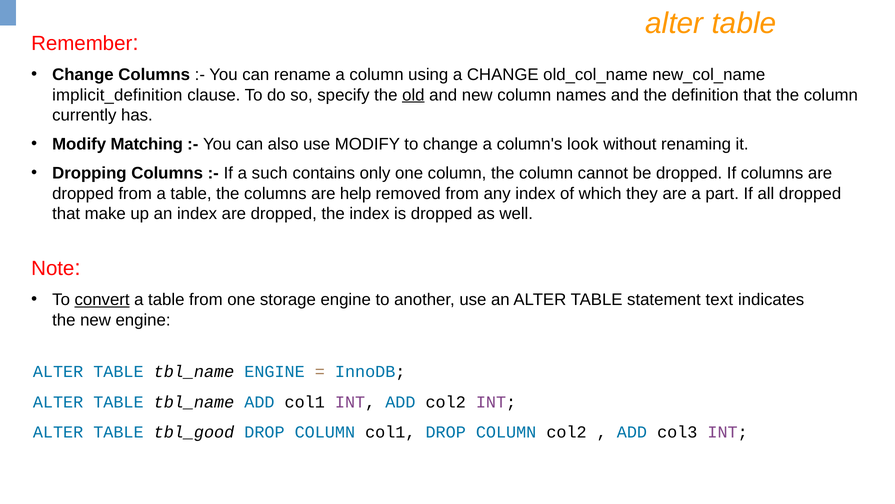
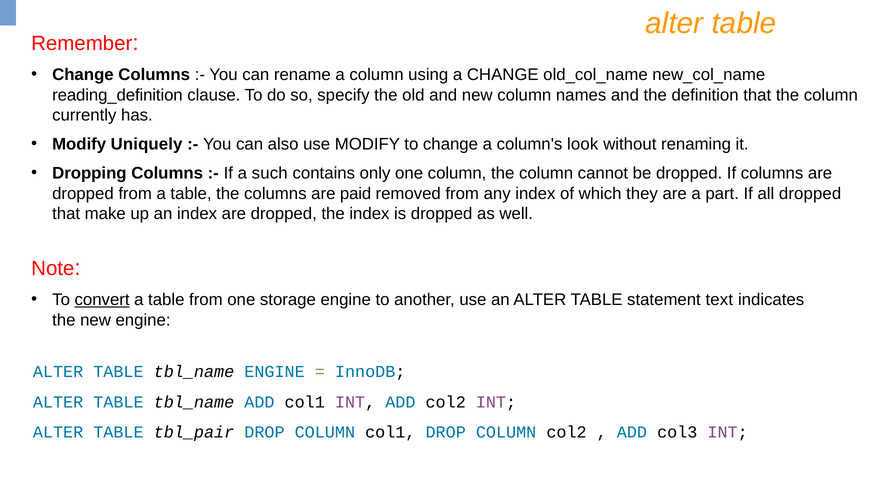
implicit_definition: implicit_definition -> reading_definition (117, 95)
old underline: present -> none (413, 95)
Matching: Matching -> Uniquely (147, 144)
help: help -> paid (356, 193)
tbl_good: tbl_good -> tbl_pair (194, 432)
